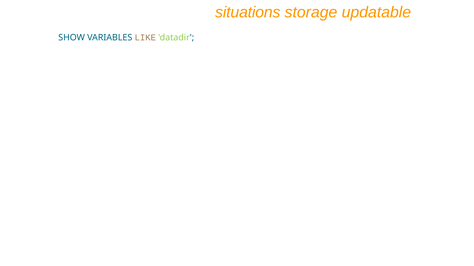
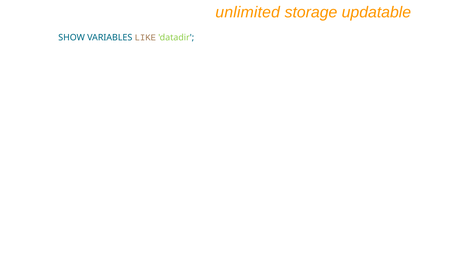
situations: situations -> unlimited (248, 12)
